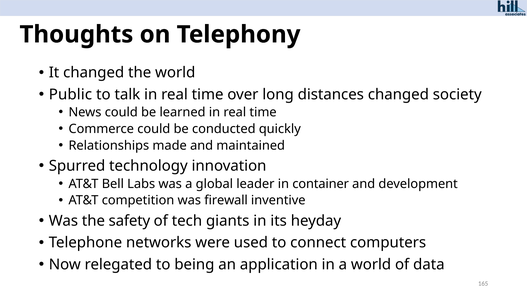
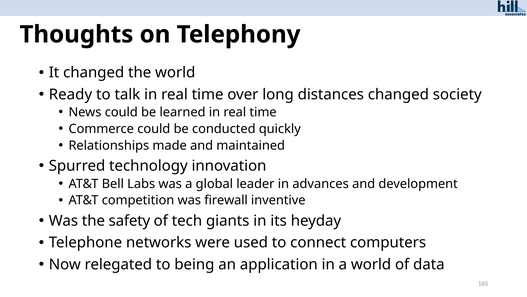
Public: Public -> Ready (70, 94)
container: container -> advances (321, 183)
